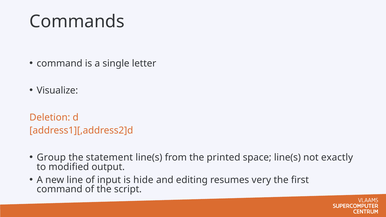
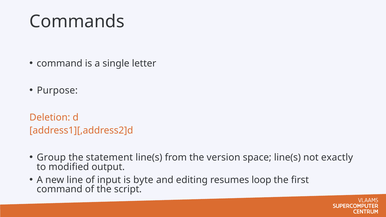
Visualize: Visualize -> Purpose (57, 91)
printed: printed -> version (224, 158)
hide: hide -> byte (143, 180)
very: very -> loop (261, 180)
